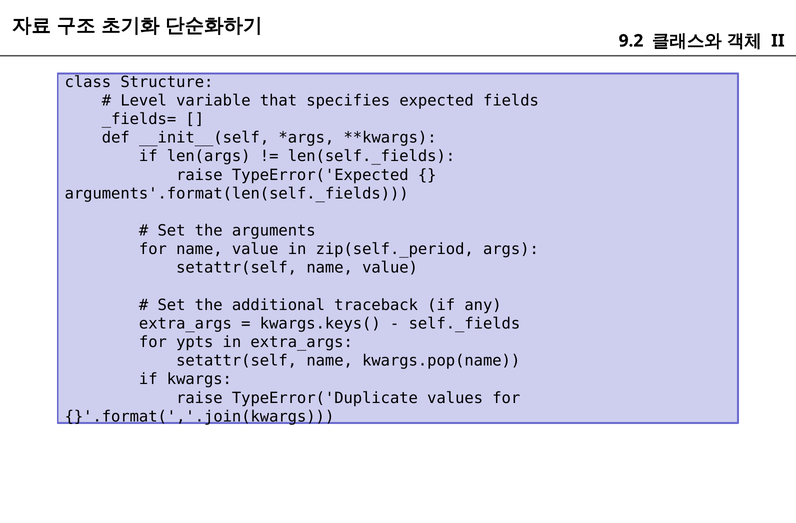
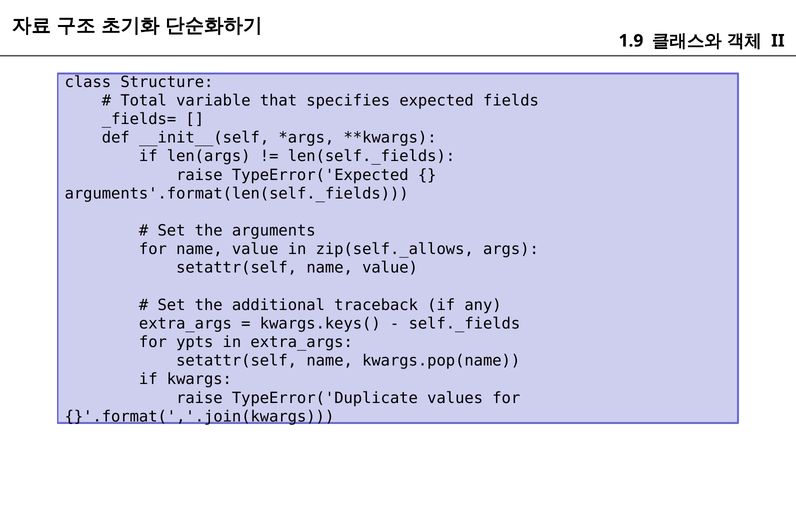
9.2: 9.2 -> 1.9 (631, 41)
Level: Level -> Total (144, 101)
zip(self._period: zip(self._period -> zip(self._allows (395, 249)
